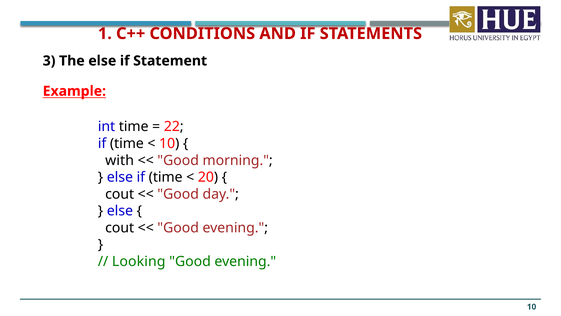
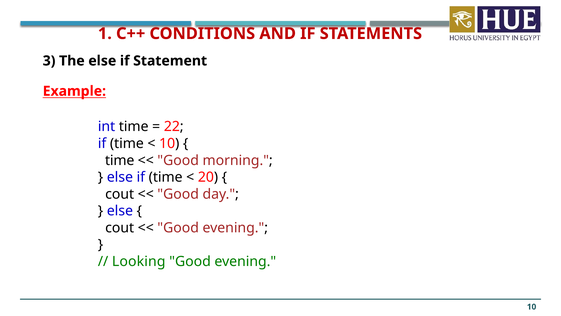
with: with -> time (120, 160)
